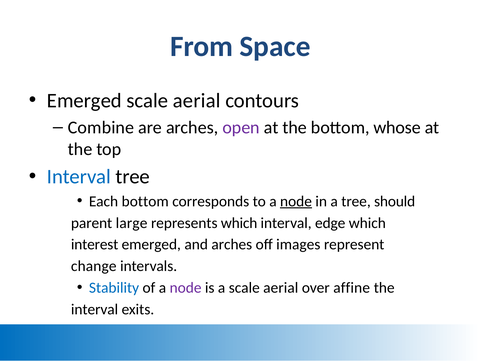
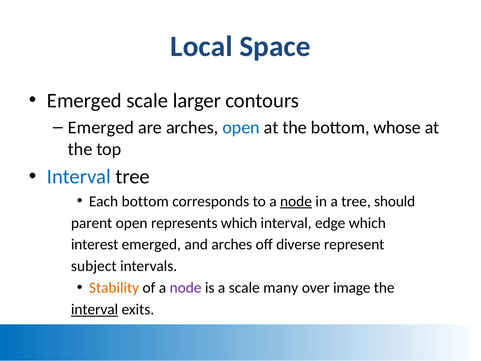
From: From -> Local (201, 47)
aerial: aerial -> larger (197, 100)
Combine: Combine -> Emerged (101, 127)
open colour: purple -> blue (241, 127)
parent large: large -> open (132, 223)
images: images -> diverse (298, 244)
change: change -> subject (94, 266)
Stability colour: blue -> orange (114, 288)
a scale aerial: aerial -> many (281, 288)
affine: affine -> image (352, 288)
interval underline: none -> present (95, 309)
